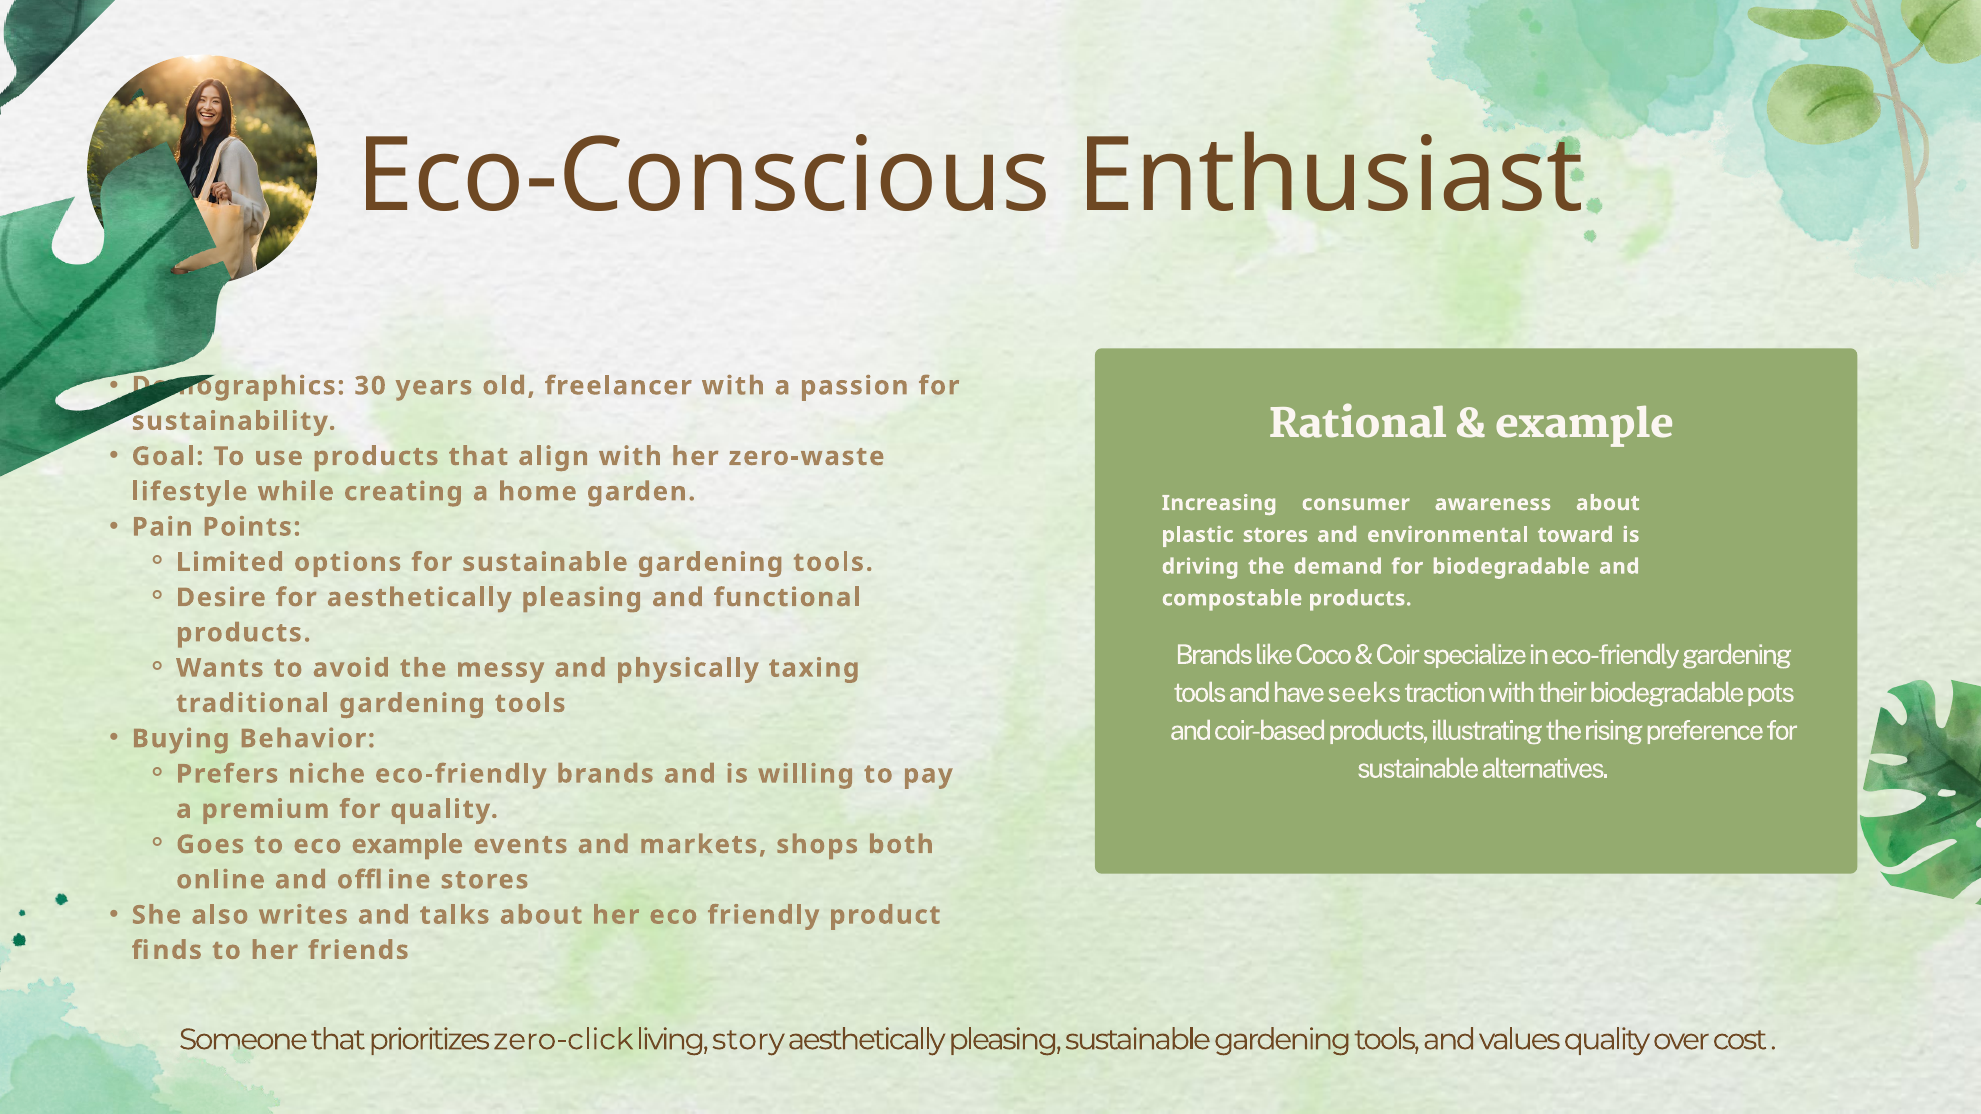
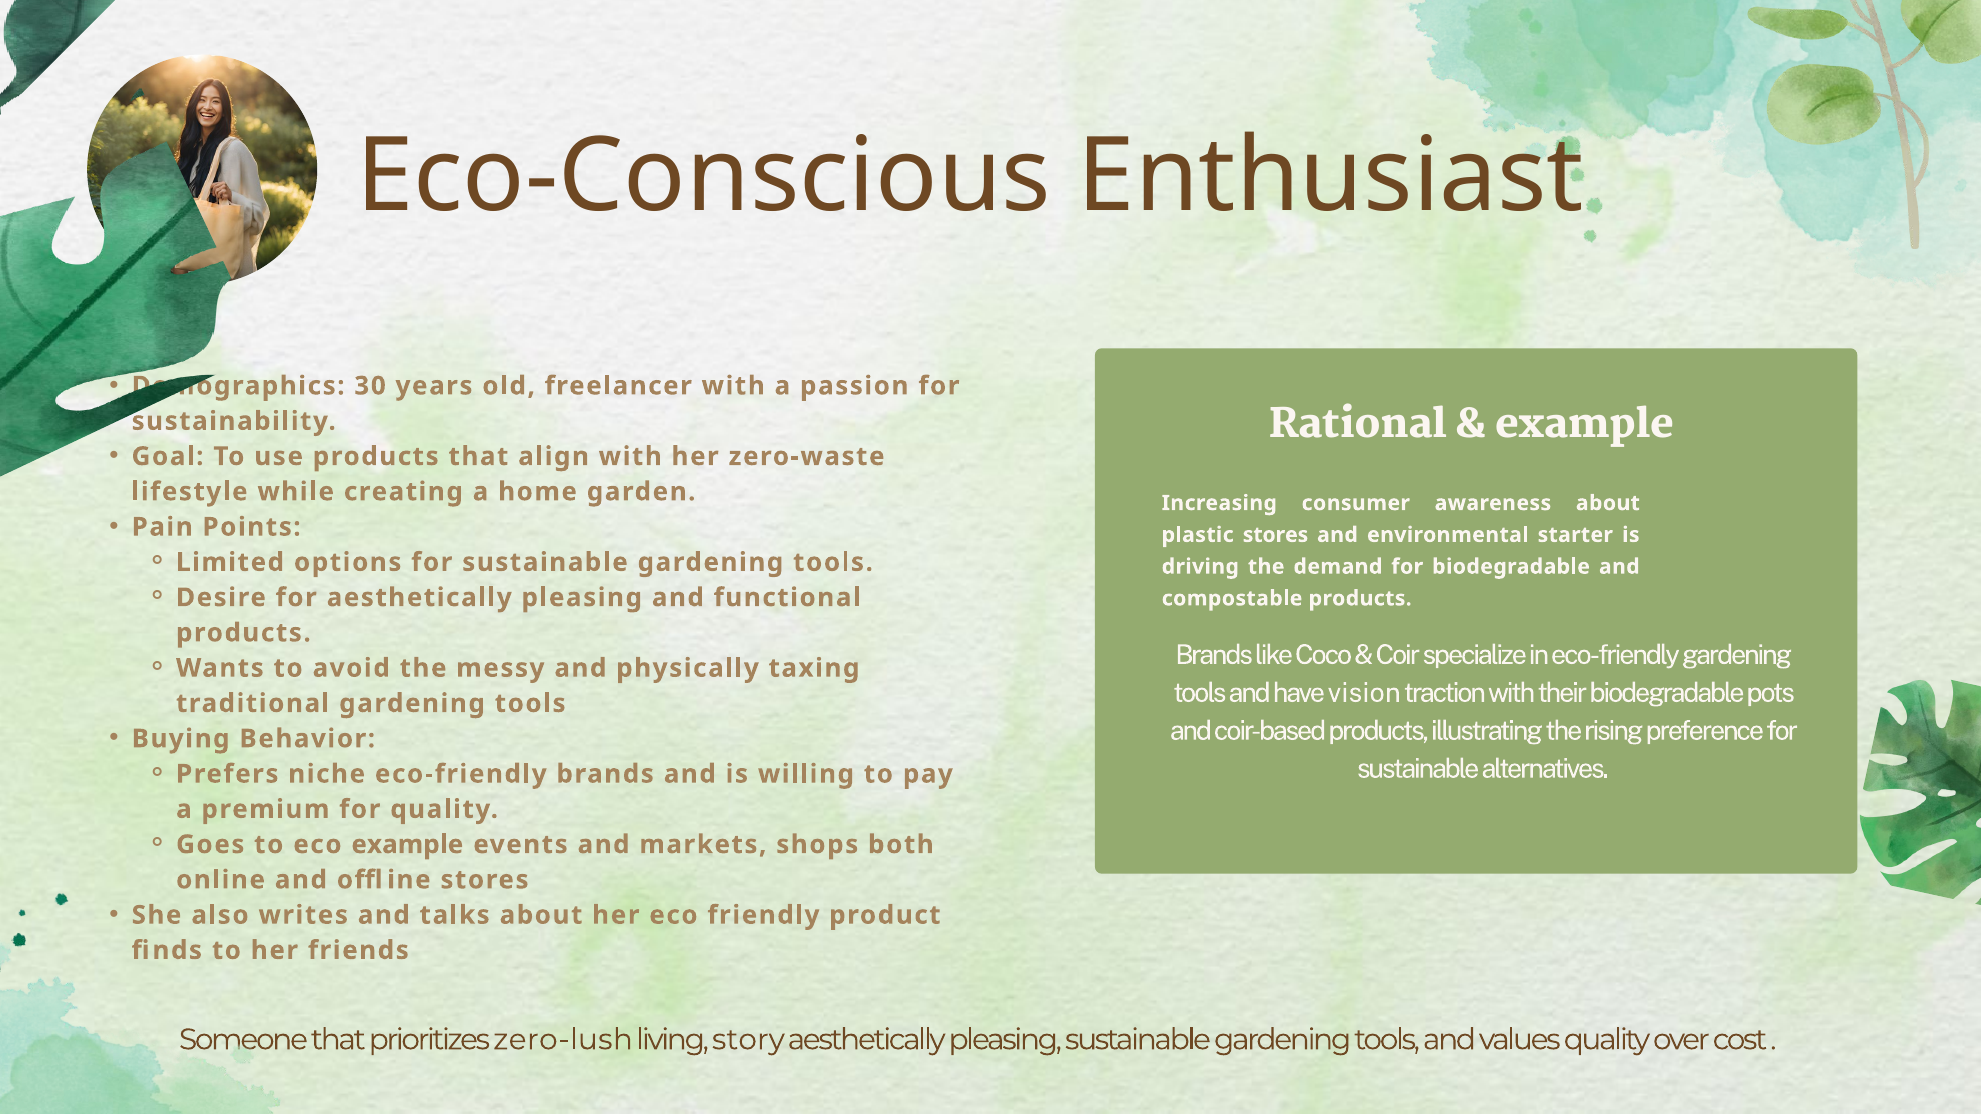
toward: toward -> starter (1575, 535)
seeks: seeks -> vision (1364, 693)
zero-click: zero-click -> zero-lush (563, 1040)
